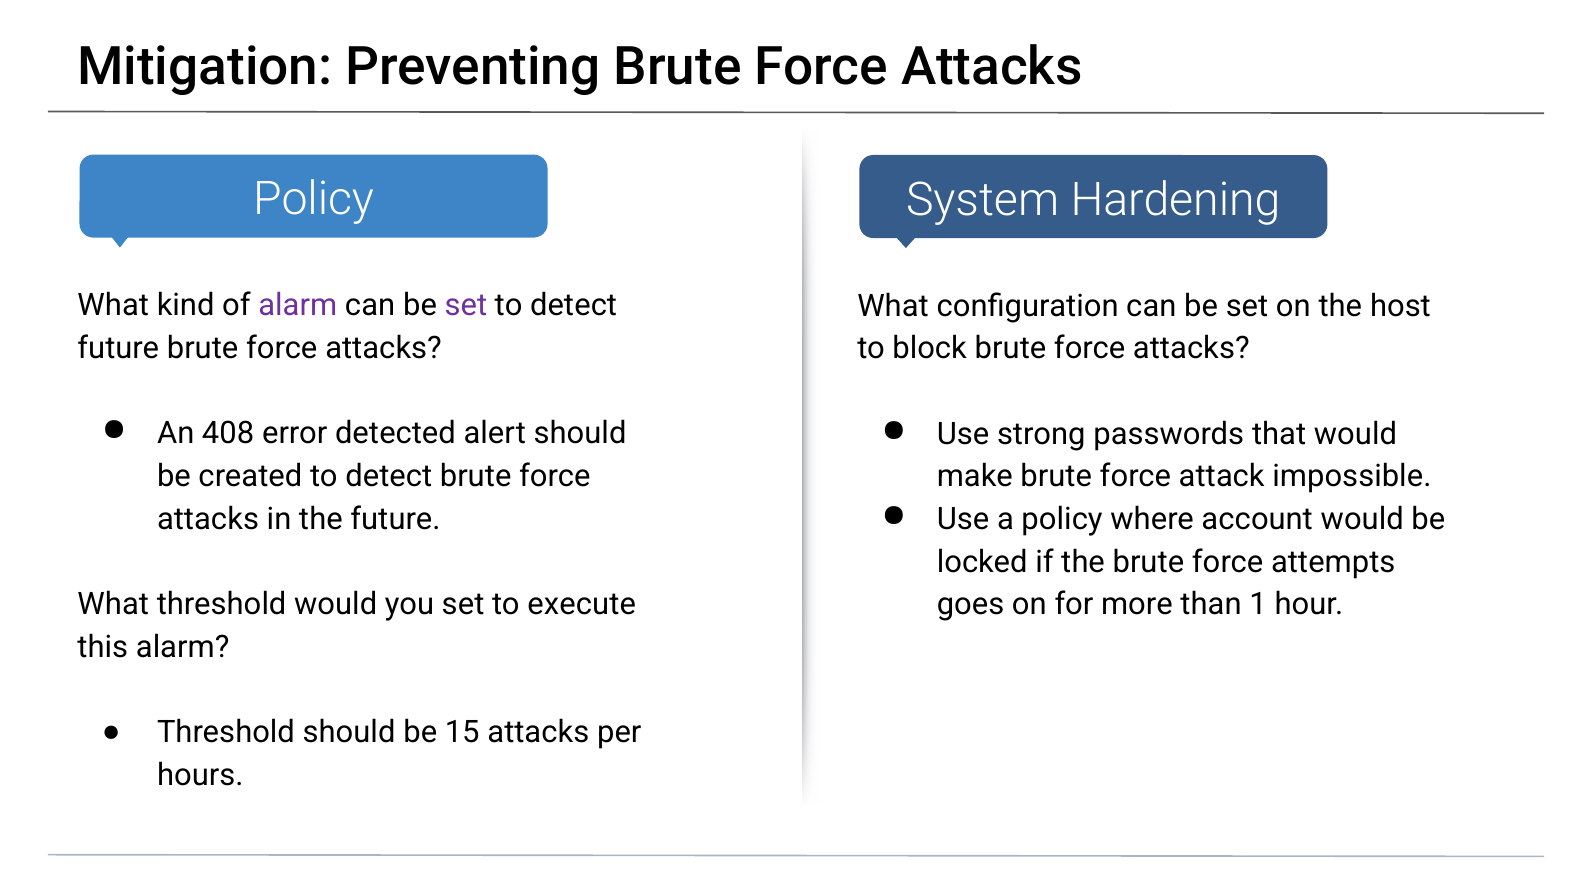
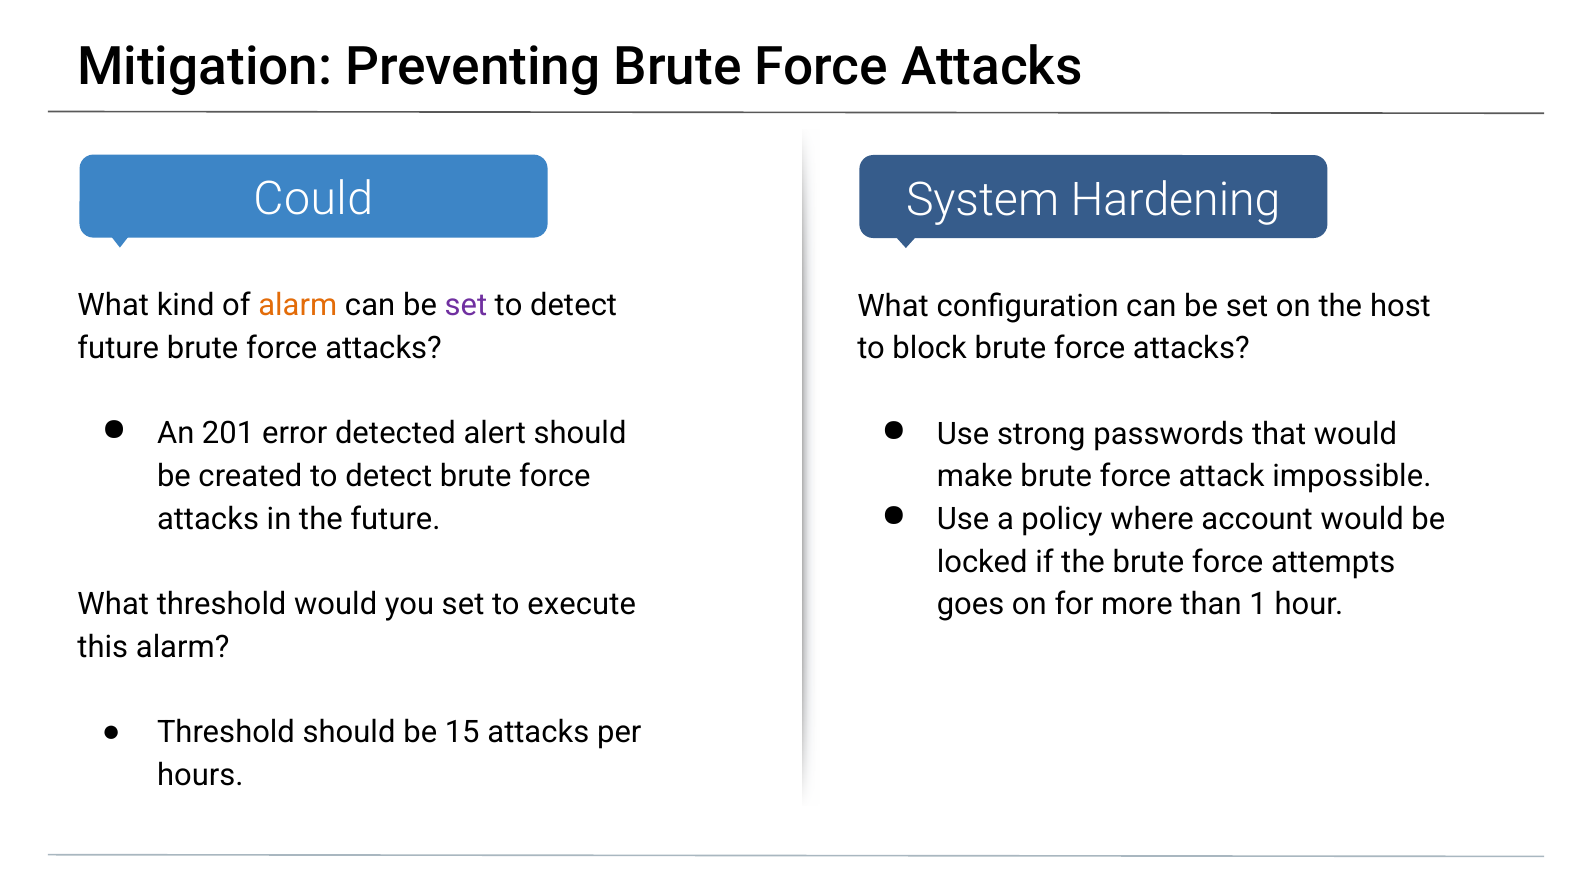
Policy: Policy -> Could (313, 199)
alarm colour: purple -> orange (298, 305)
408: 408 -> 201 (228, 433)
